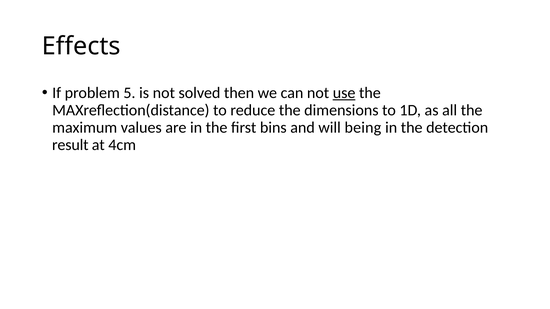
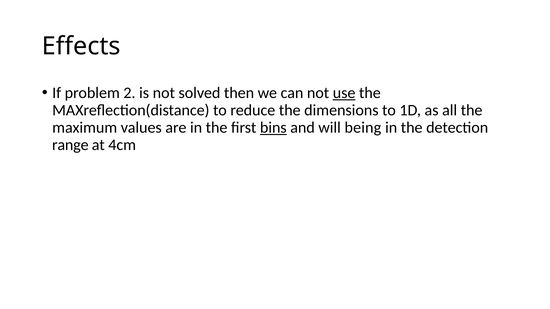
5: 5 -> 2 (129, 93)
bins underline: none -> present (273, 128)
result: result -> range (70, 145)
